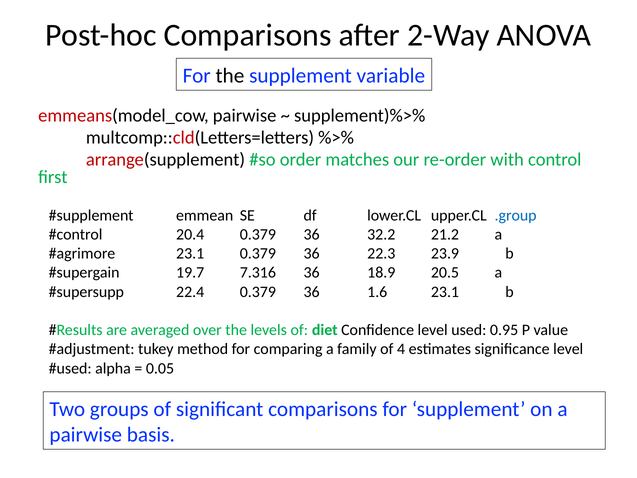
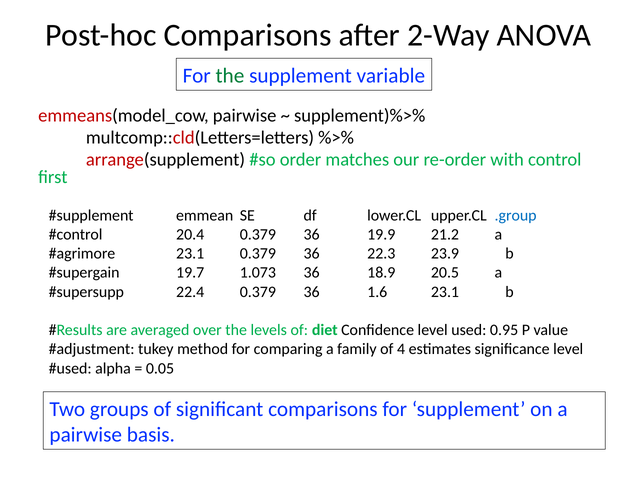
the colour: black -> green (230, 76)
32.2: 32.2 -> 19.9 (381, 234)
7.316: 7.316 -> 1.073 (258, 273)
